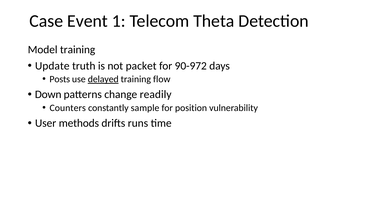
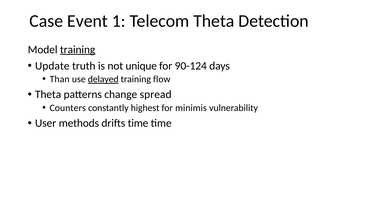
training underline: none -> present (78, 50)
packet: packet -> unique (141, 66)
90-972: 90-972 -> 90-124 (191, 66)
Posts: Posts -> Than (60, 79)
Down: Down -> Theta (48, 94)
readily: readily -> spread (156, 94)
sample: sample -> highest (145, 108)
position: position -> minimis (191, 108)
drifts runs: runs -> time (138, 123)
